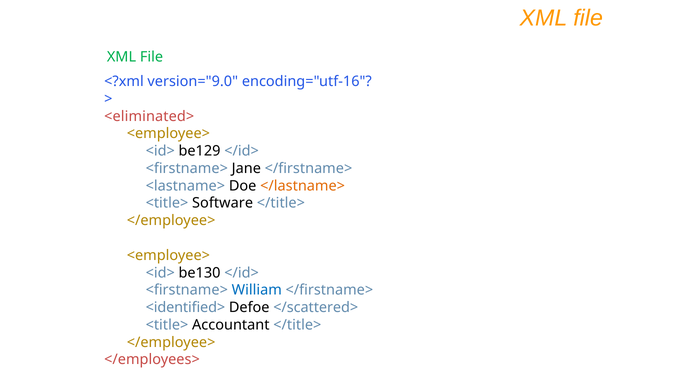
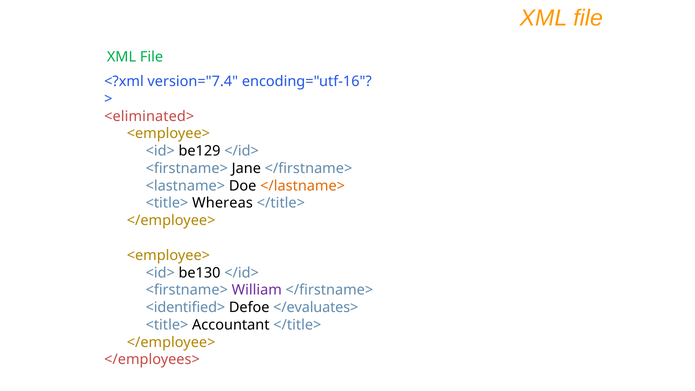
version="9.0: version="9.0 -> version="7.4 (193, 81)
Software: Software -> Whereas (223, 203)
William colour: blue -> purple (257, 290)
</scattered>: </scattered> -> </evaluates> (316, 307)
